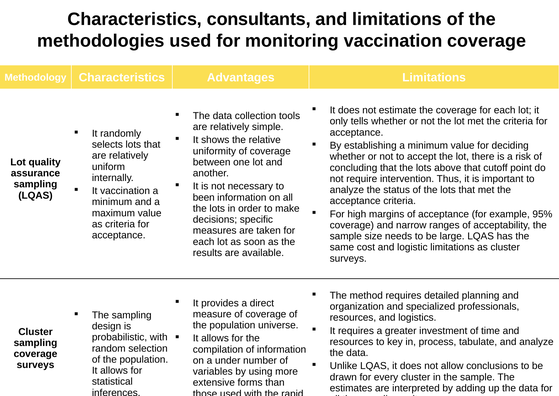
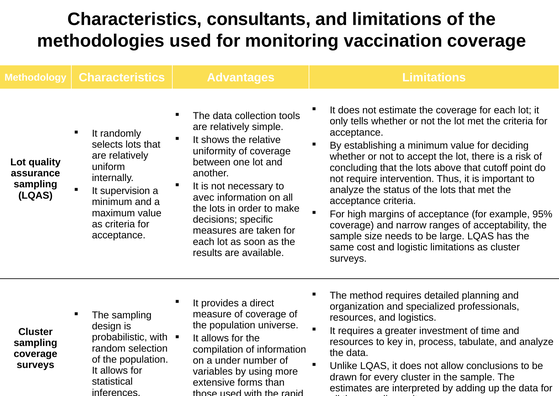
It vaccination: vaccination -> supervision (125, 191)
been: been -> avec (204, 197)
